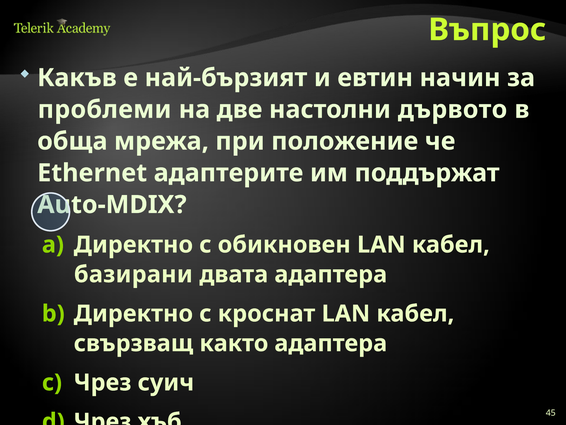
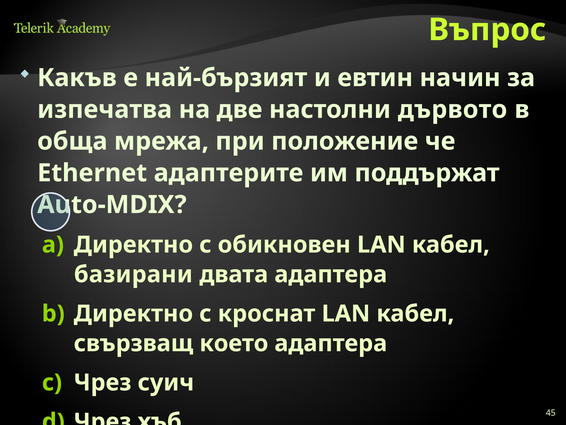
проблеми: проблеми -> изпечатва (105, 109)
както: както -> което (234, 343)
